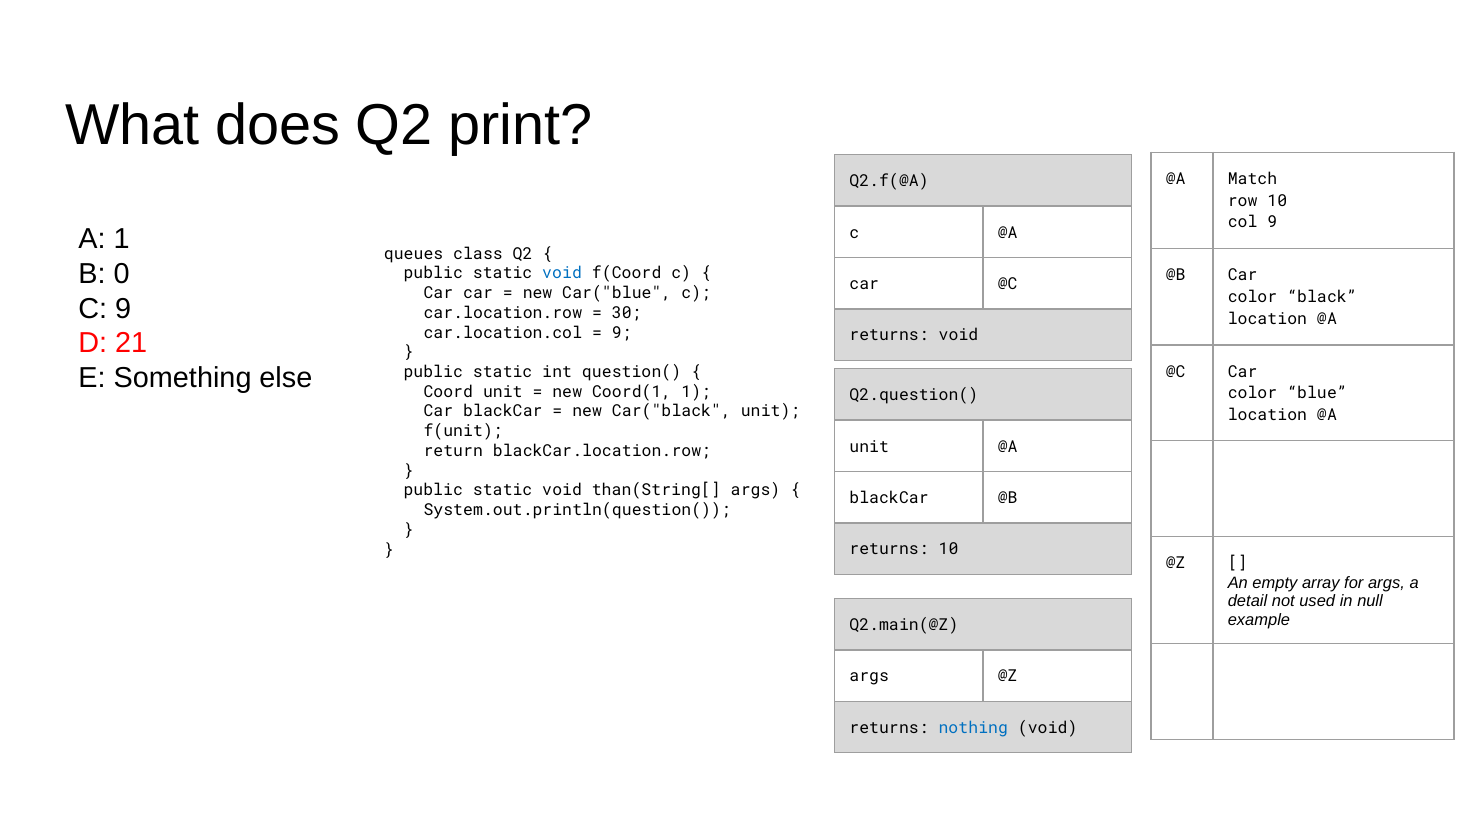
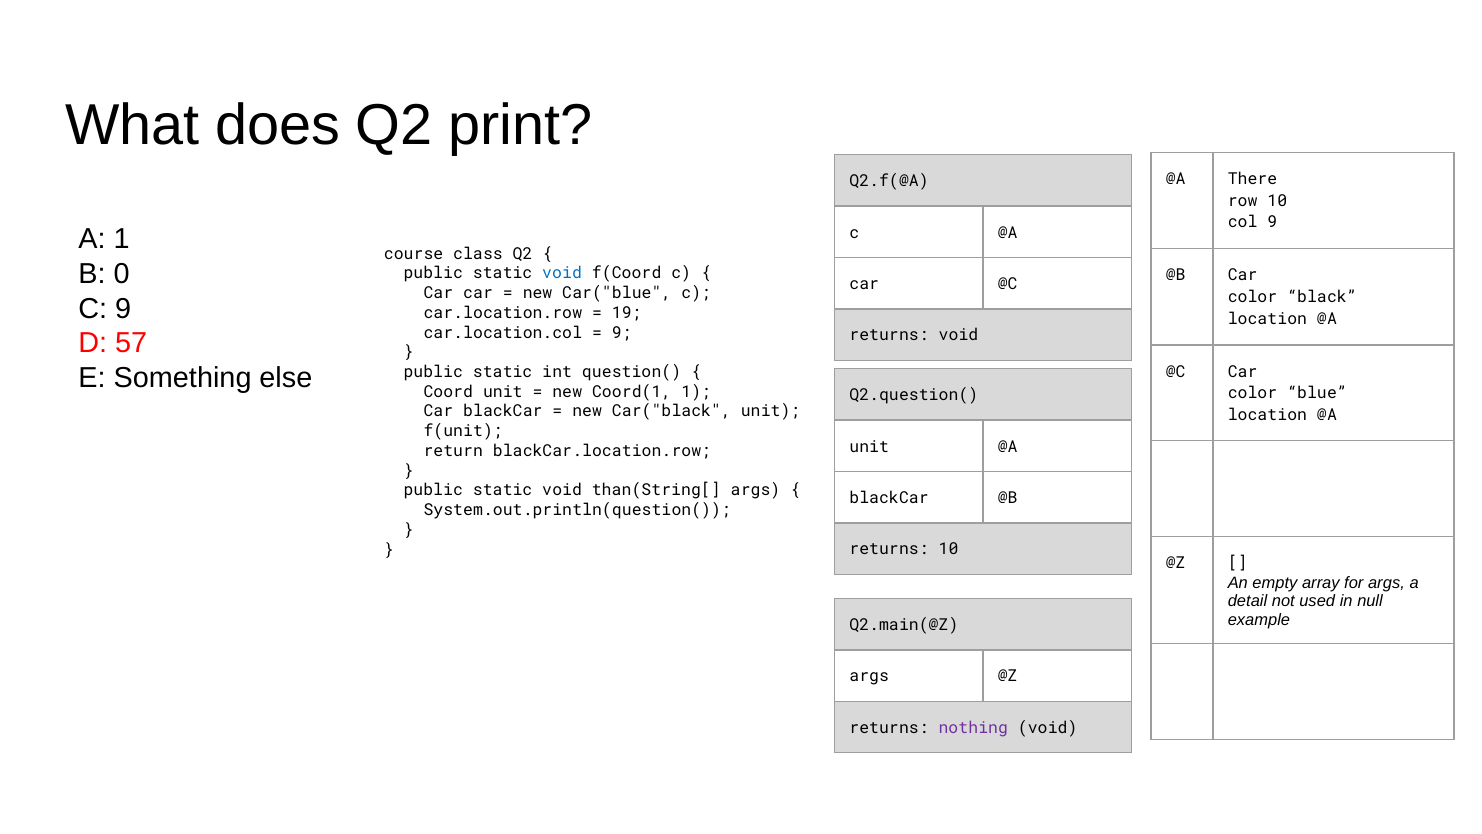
Match: Match -> There (1253, 179)
queues: queues -> course (414, 254)
30: 30 -> 19 (627, 313)
21: 21 -> 57 (131, 343)
nothing colour: blue -> purple (973, 728)
